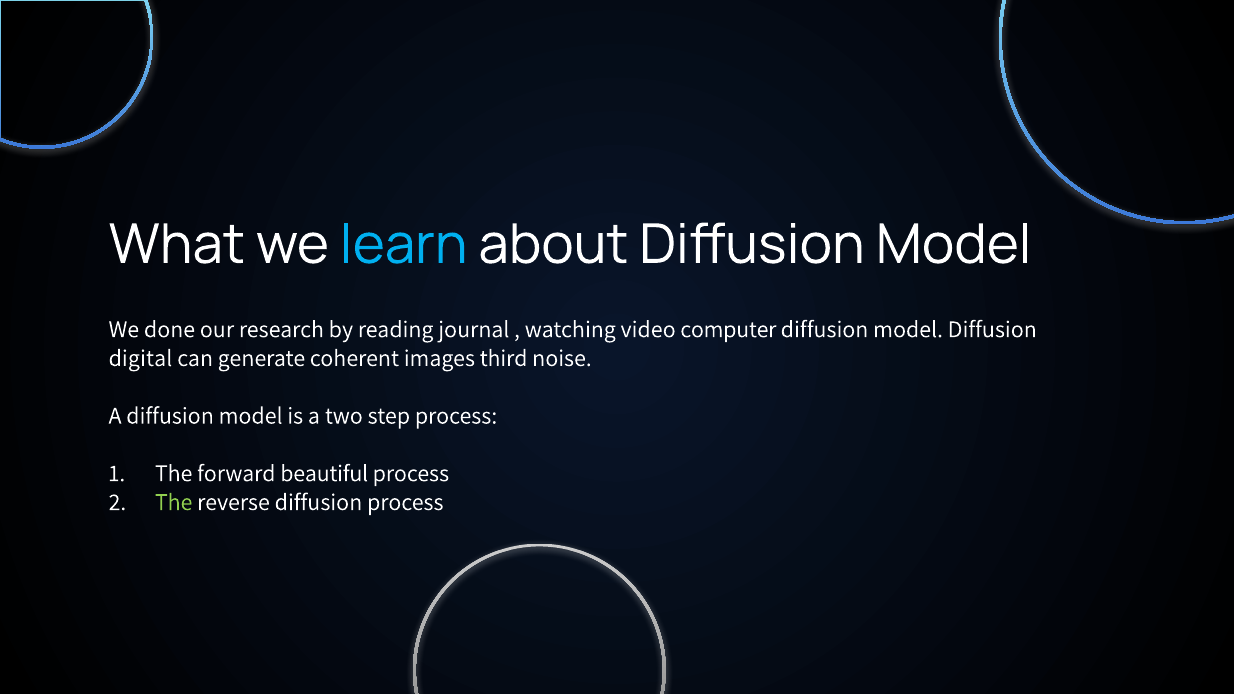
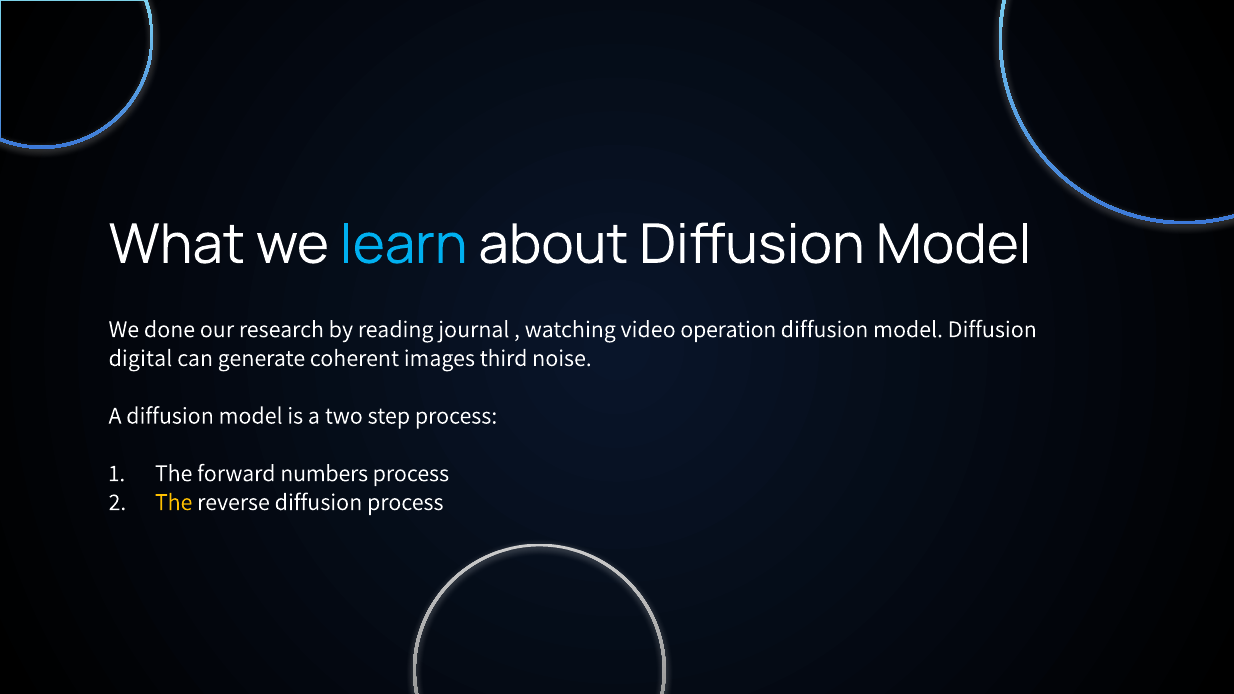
computer: computer -> operation (728, 329)
beautiful: beautiful -> numbers (324, 473)
The colour: light green -> yellow (174, 502)
